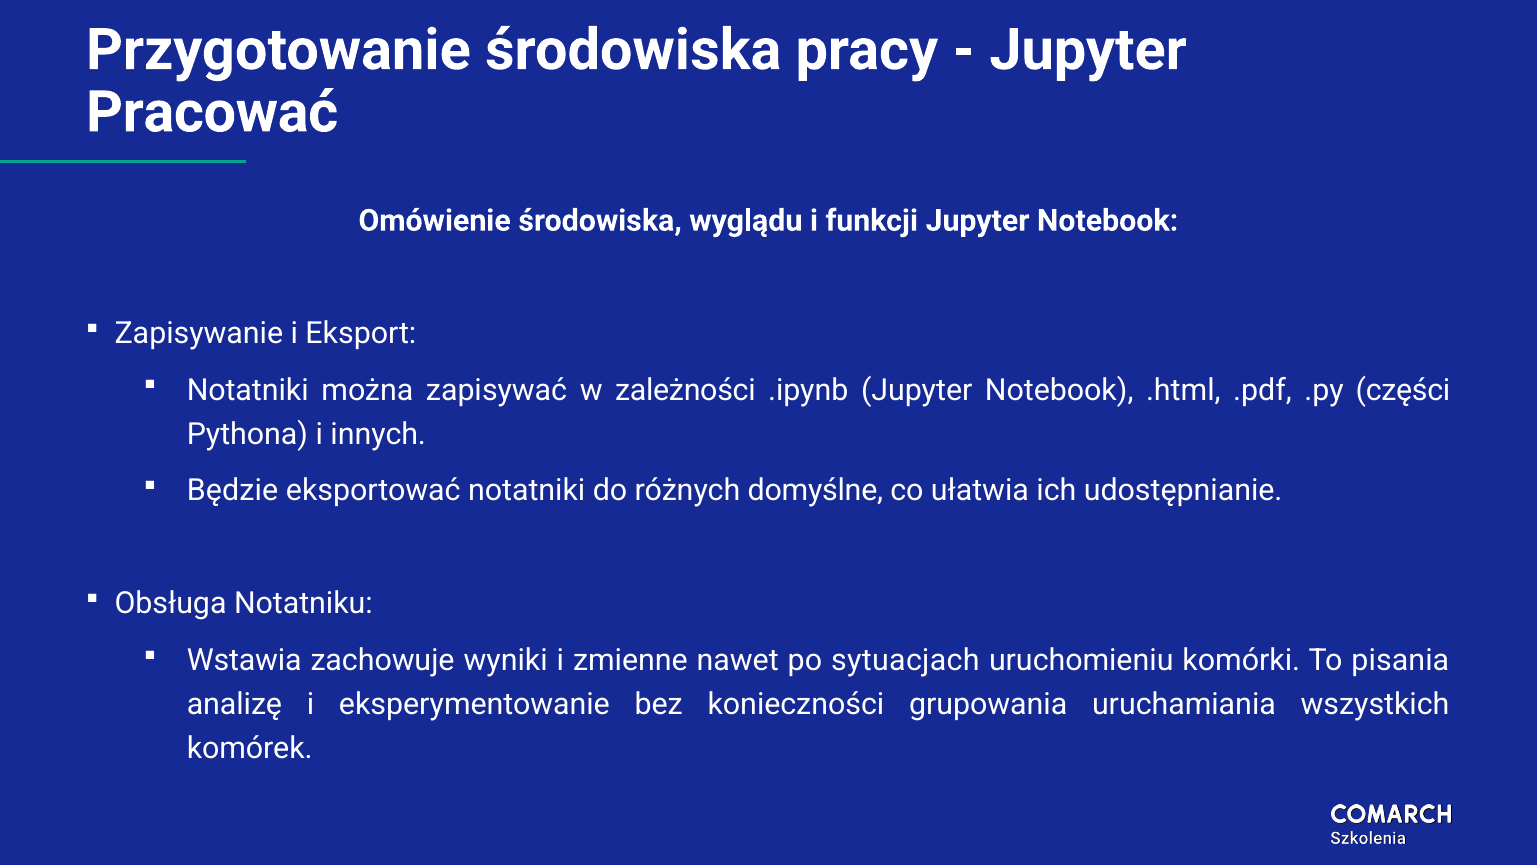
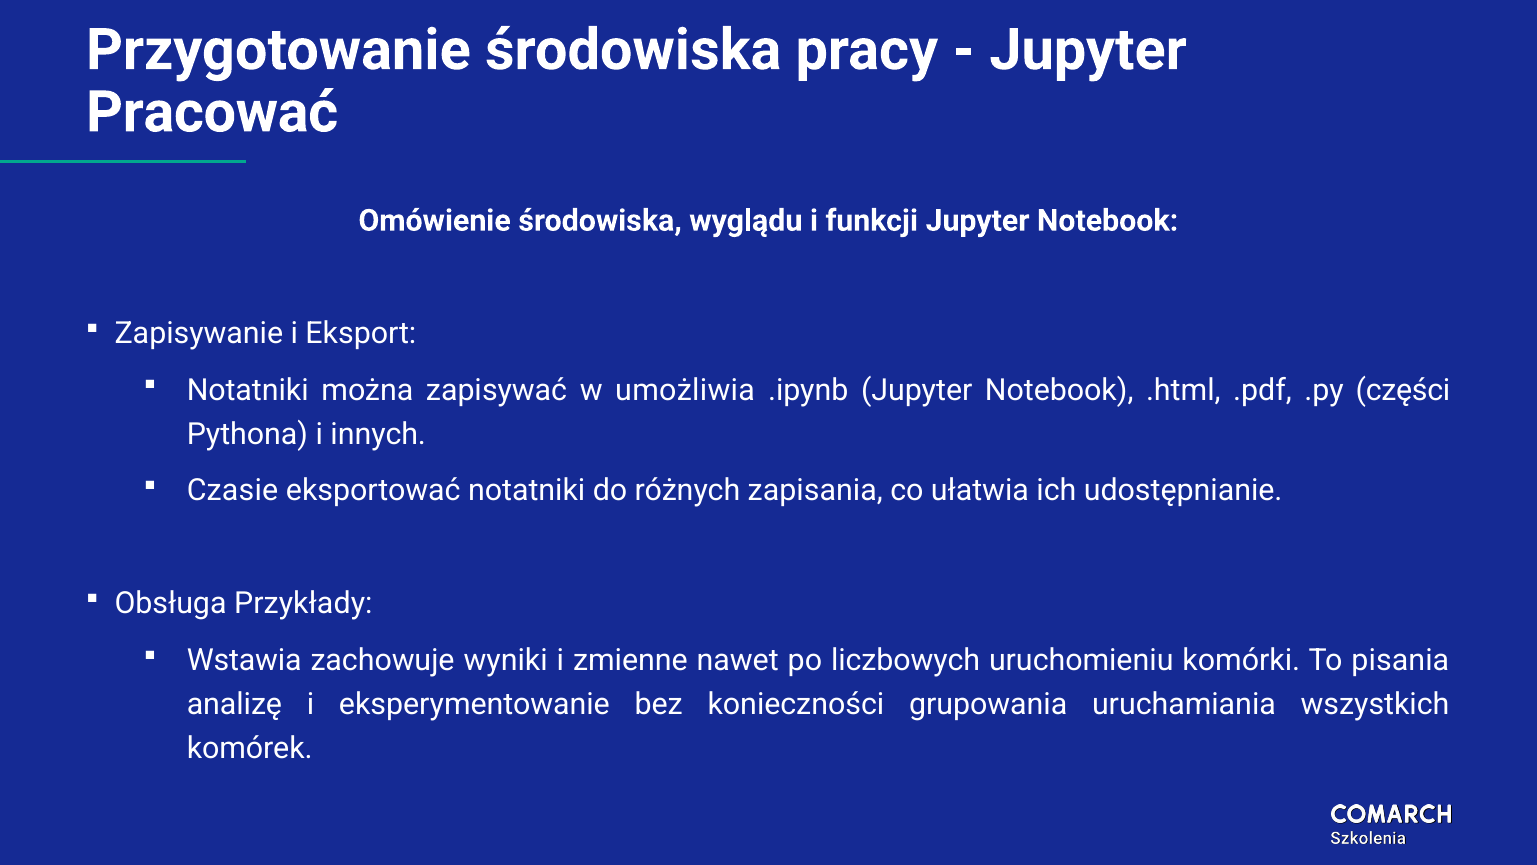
zależności: zależności -> umożliwia (685, 390)
Będzie: Będzie -> Czasie (233, 490)
domyślne: domyślne -> zapisania (815, 490)
Notatniku: Notatniku -> Przykłady (303, 604)
sytuacjach: sytuacjach -> liczbowych (906, 660)
